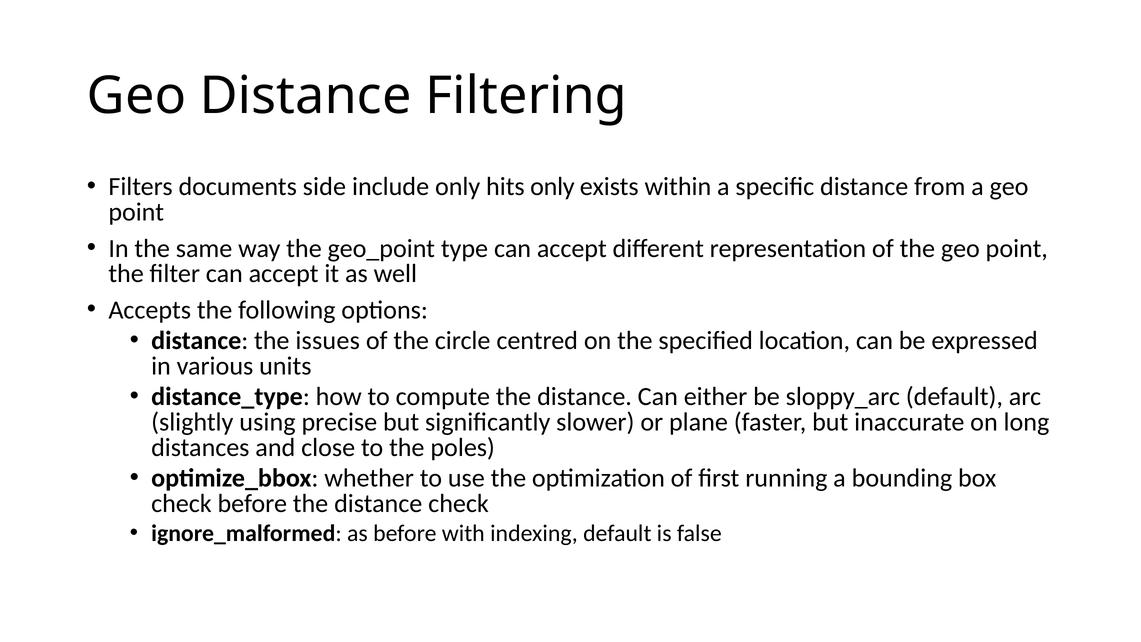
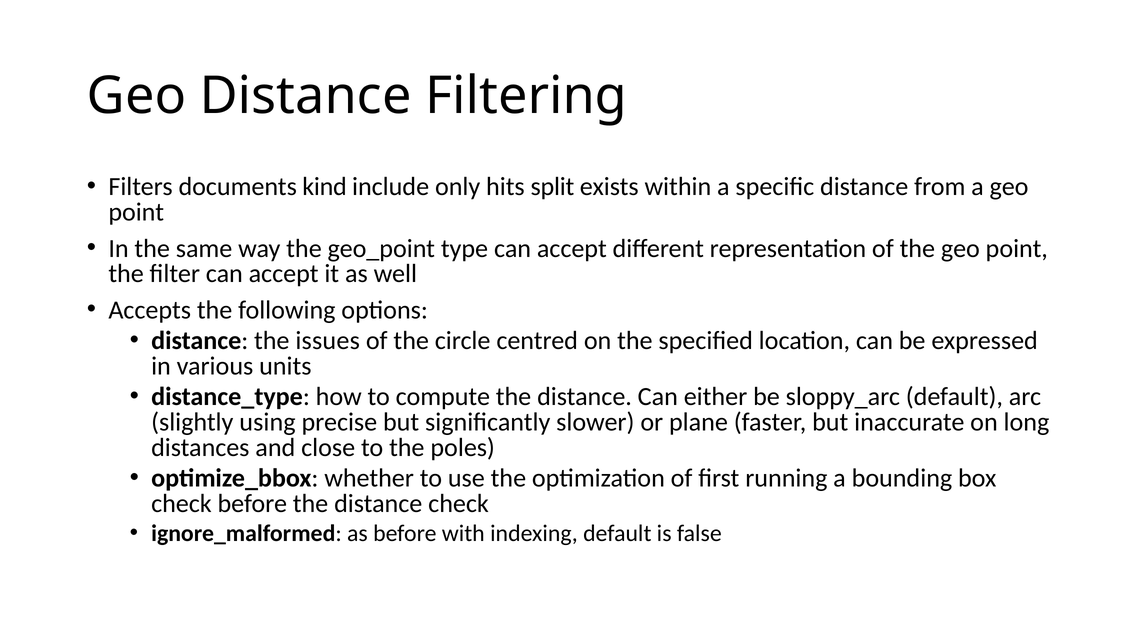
side: side -> kind (325, 187)
hits only: only -> split (552, 187)
